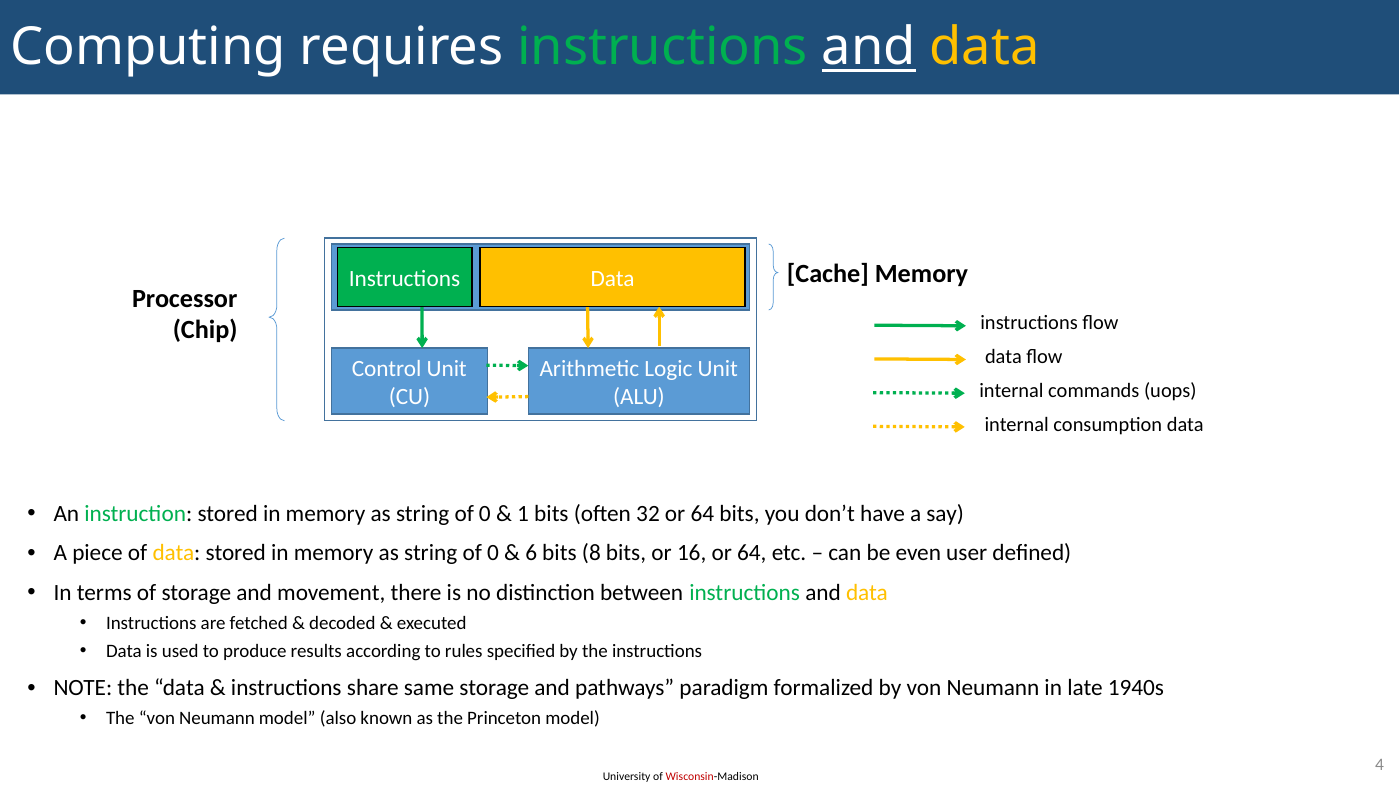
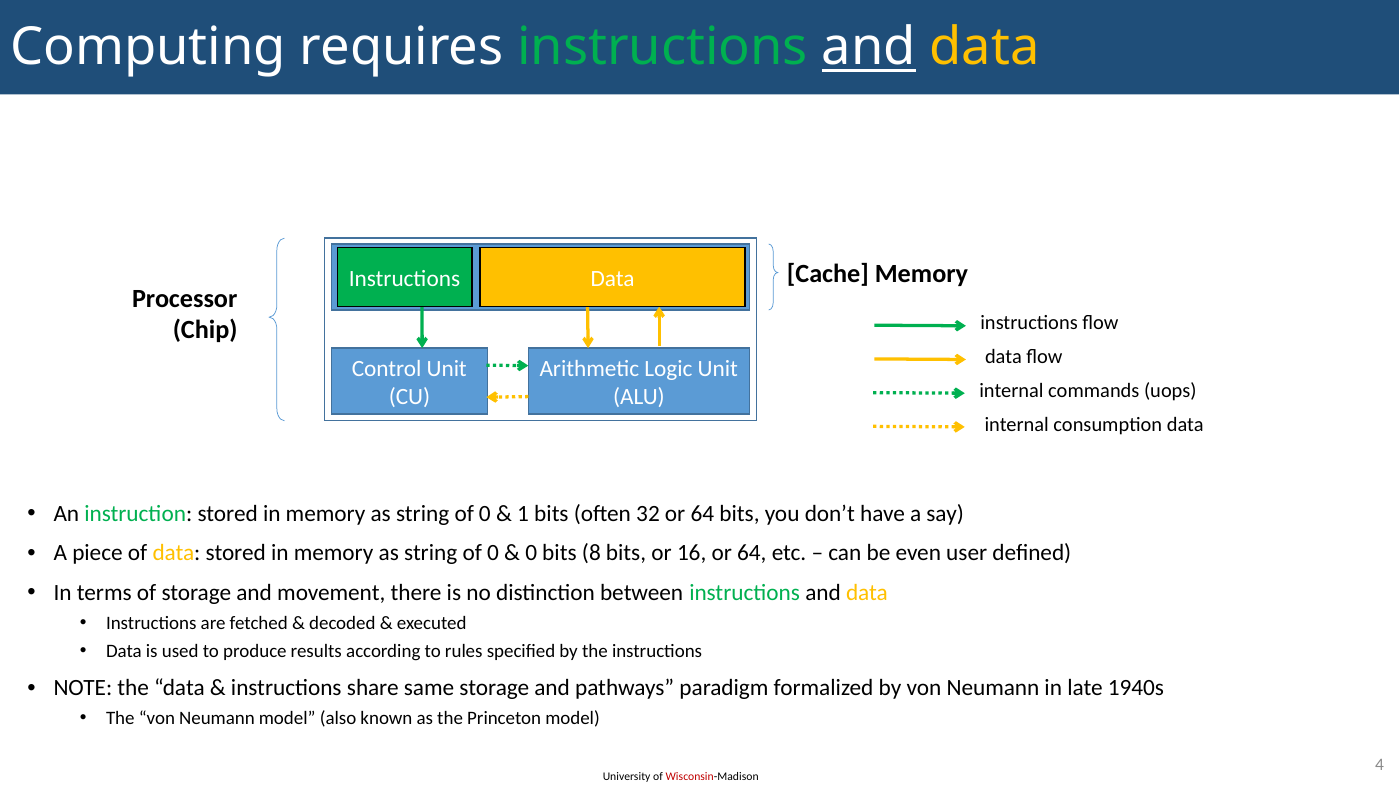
6: 6 -> 0 (531, 553)
